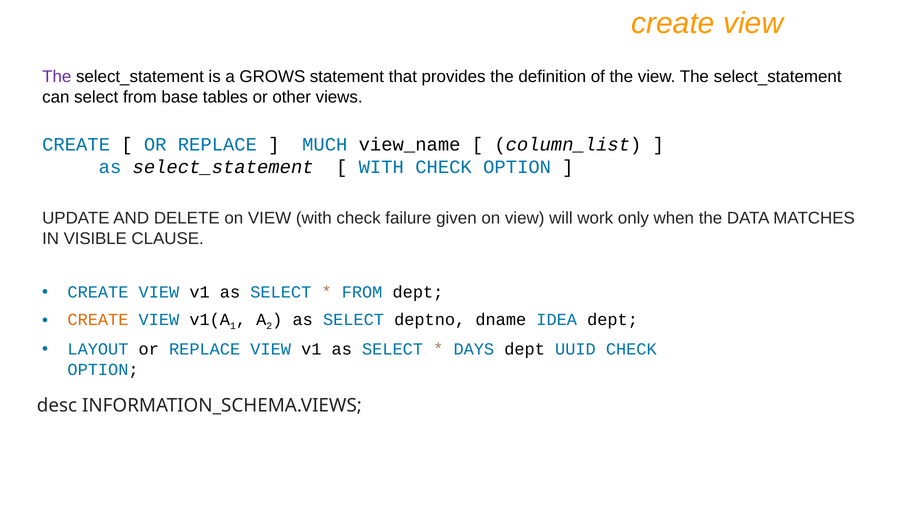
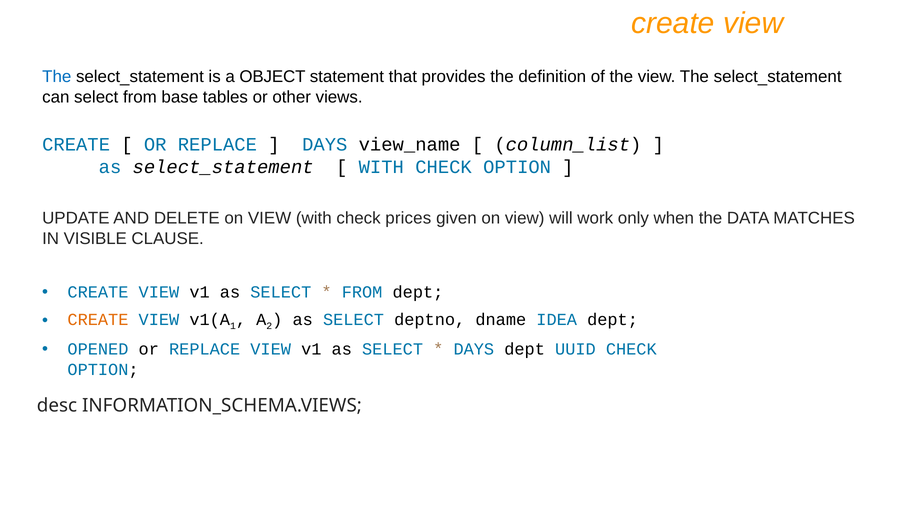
The colour: purple -> blue (57, 77)
GROWS: GROWS -> OBJECT (272, 77)
MUCH: MUCH -> DAYS (325, 145)
failure: failure -> prices (408, 218)
LAYOUT: LAYOUT -> OPENED (98, 349)
